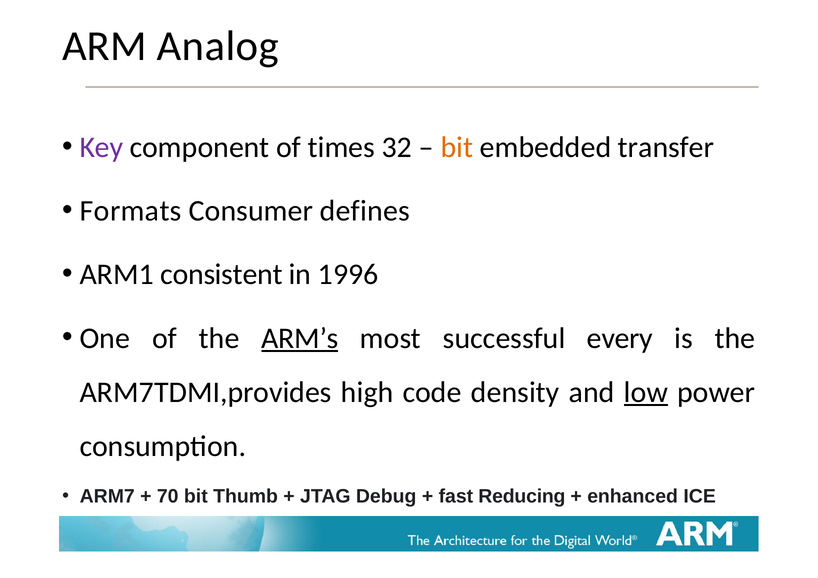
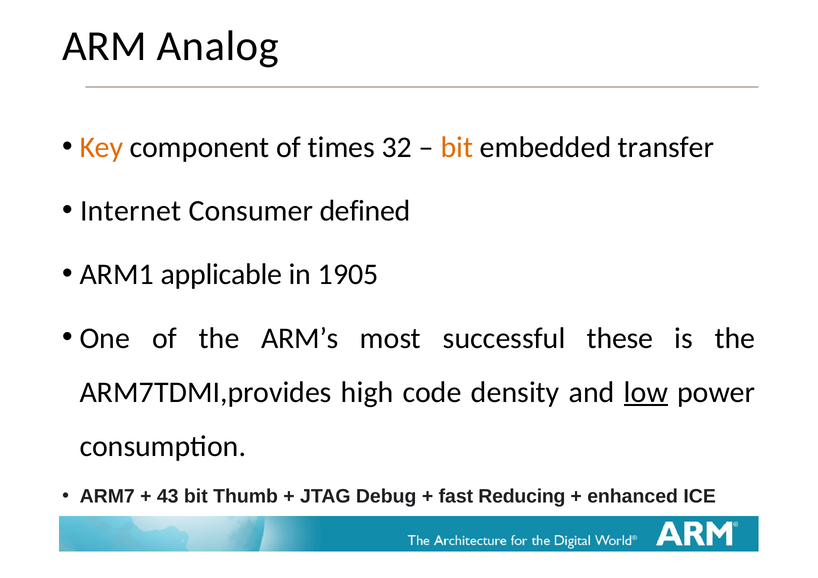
Key colour: purple -> orange (101, 147)
Formats: Formats -> Internet (131, 211)
defines: defines -> defined (365, 211)
consistent: consistent -> applicable (221, 275)
1996: 1996 -> 1905 (348, 275)
ARM’s underline: present -> none (300, 338)
every: every -> these (620, 338)
70: 70 -> 43 (168, 496)
